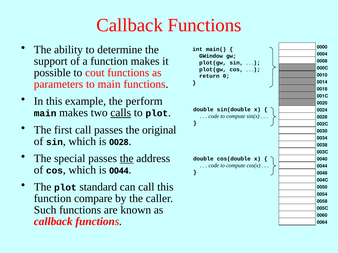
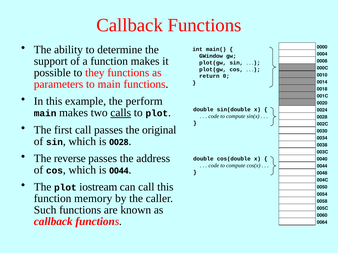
cout: cout -> they (95, 73)
special: special -> reverse (70, 159)
the underline: present -> none (127, 159)
standard: standard -> iostream (98, 187)
compare: compare -> memory (93, 199)
